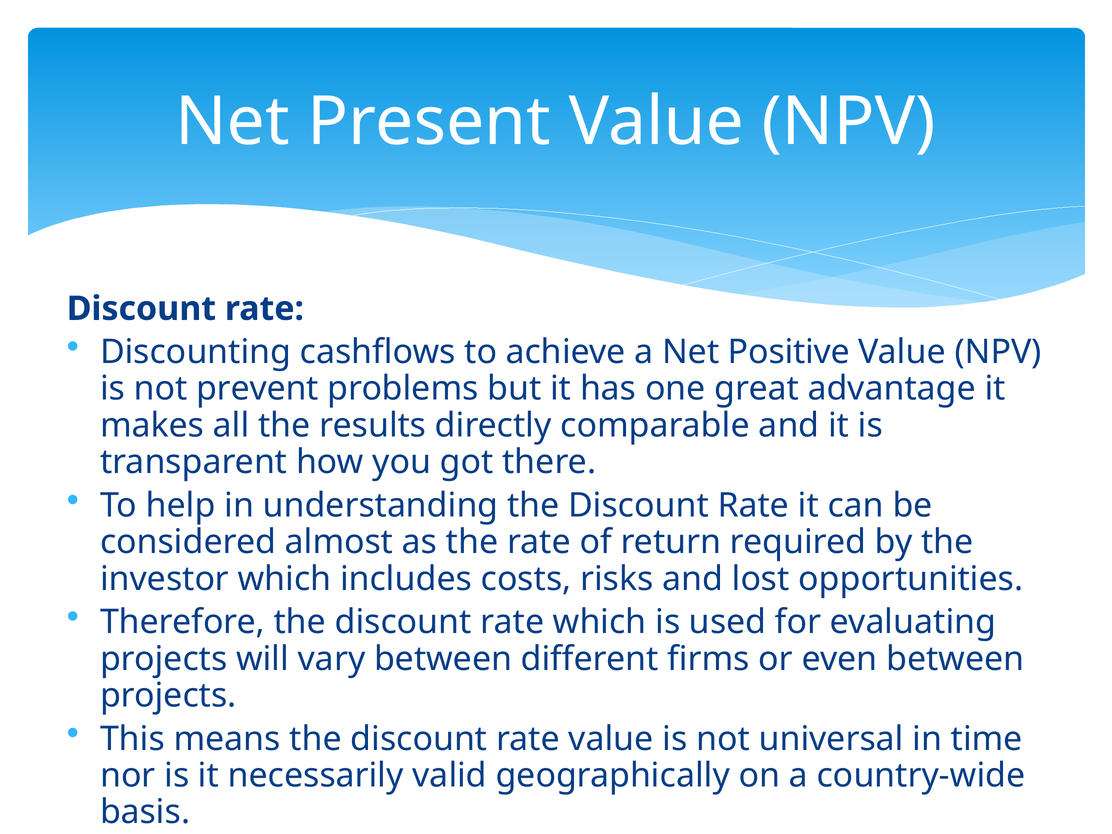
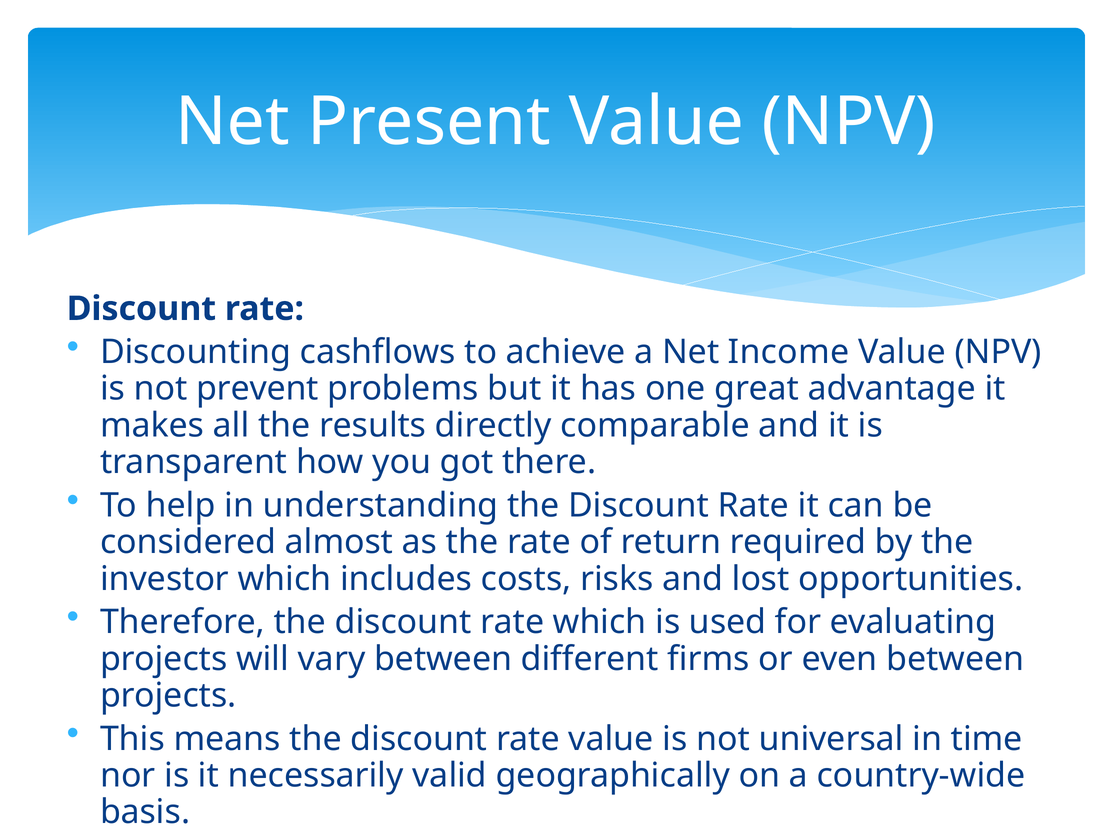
Positive: Positive -> Income (789, 352)
